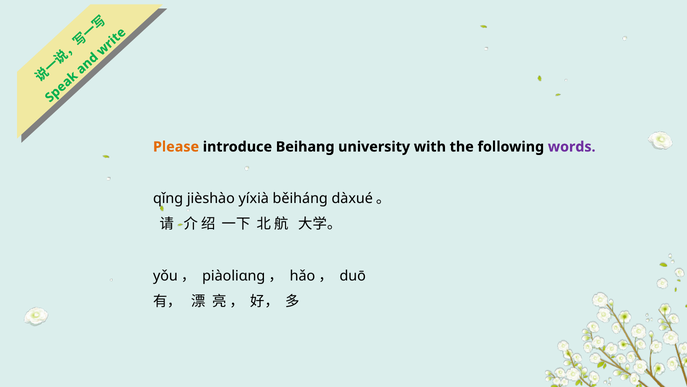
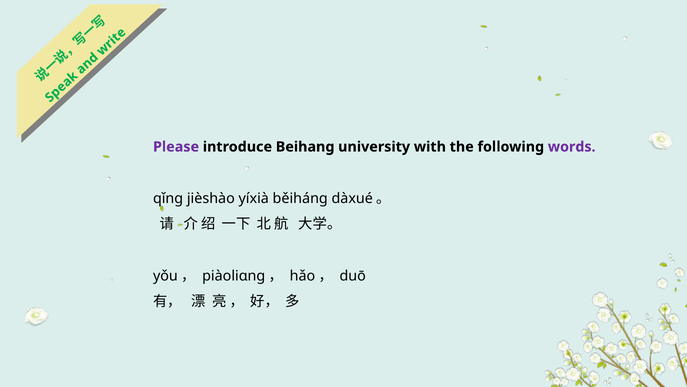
Please colour: orange -> purple (176, 147)
